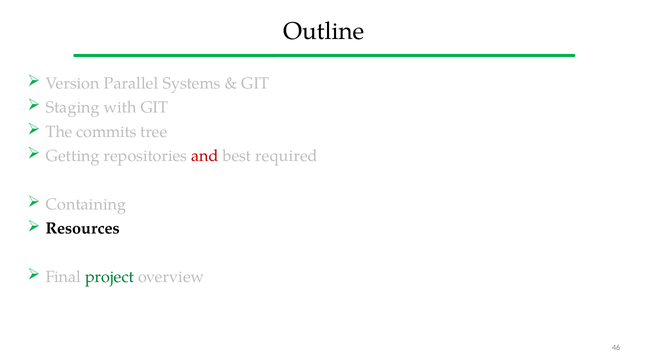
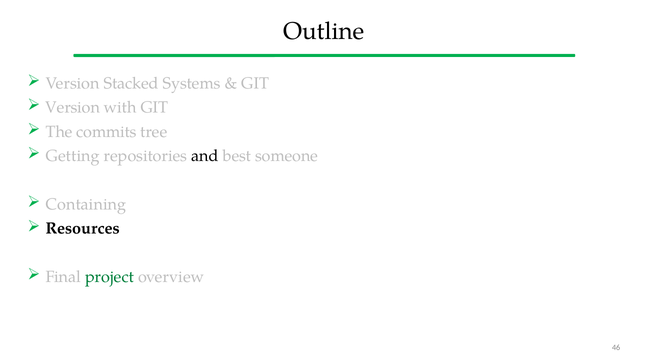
Parallel: Parallel -> Stacked (131, 83)
Staging: Staging -> Version (73, 107)
and colour: red -> black (205, 156)
required: required -> someone (287, 156)
